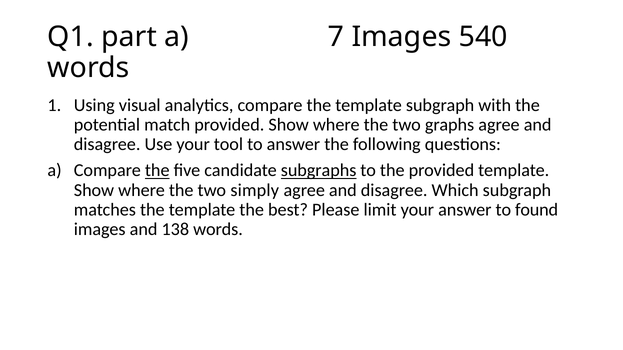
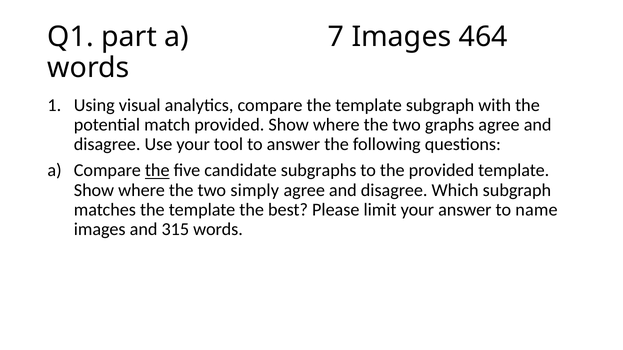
540: 540 -> 464 (483, 37)
subgraphs underline: present -> none (319, 171)
found: found -> name (536, 210)
138: 138 -> 315 (175, 230)
